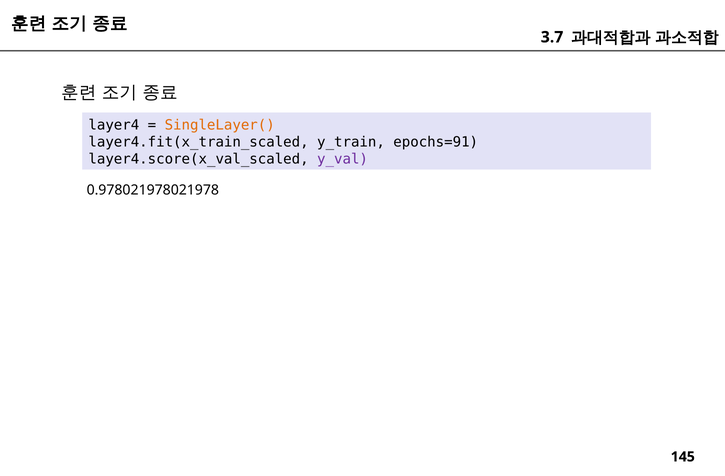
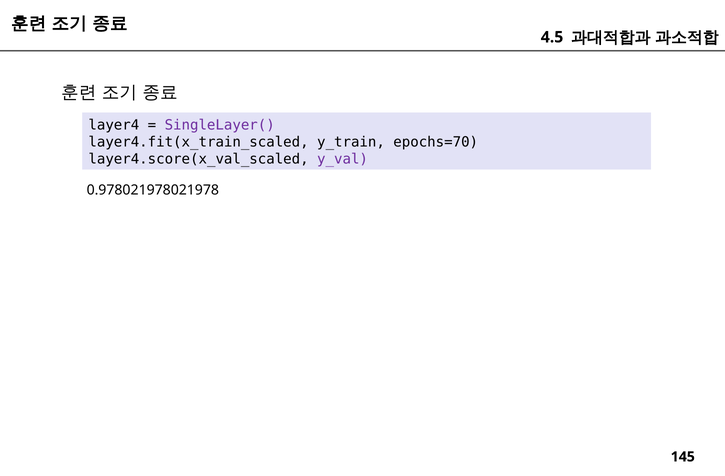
3.7: 3.7 -> 4.5 (552, 37)
SingleLayer( colour: orange -> purple (220, 125)
epochs=91: epochs=91 -> epochs=70 (436, 142)
